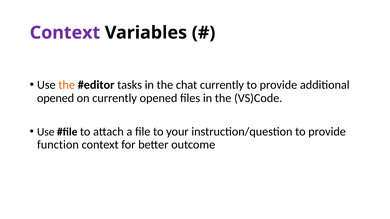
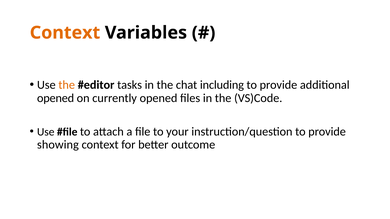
Context colour: purple -> orange (65, 33)
chat currently: currently -> including (222, 85)
function: function -> showing (58, 145)
